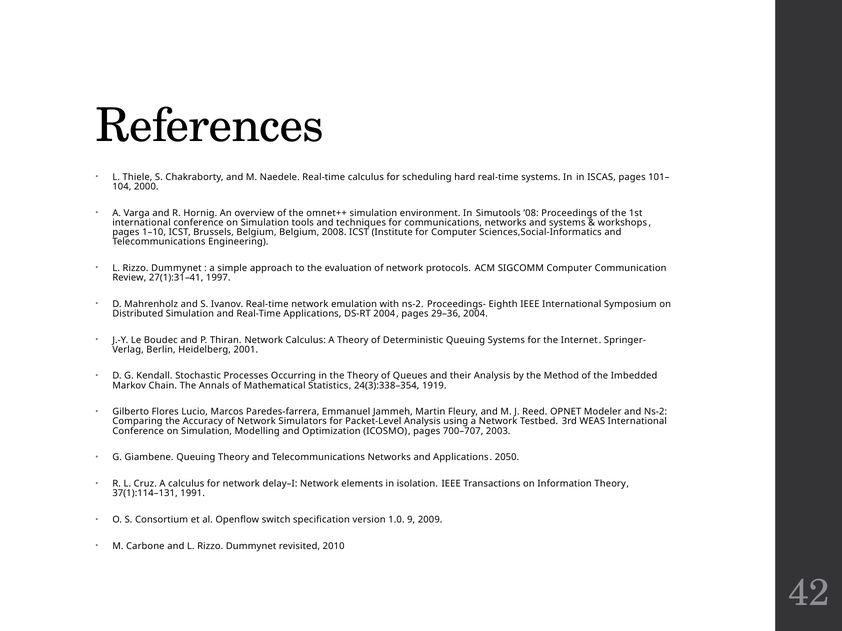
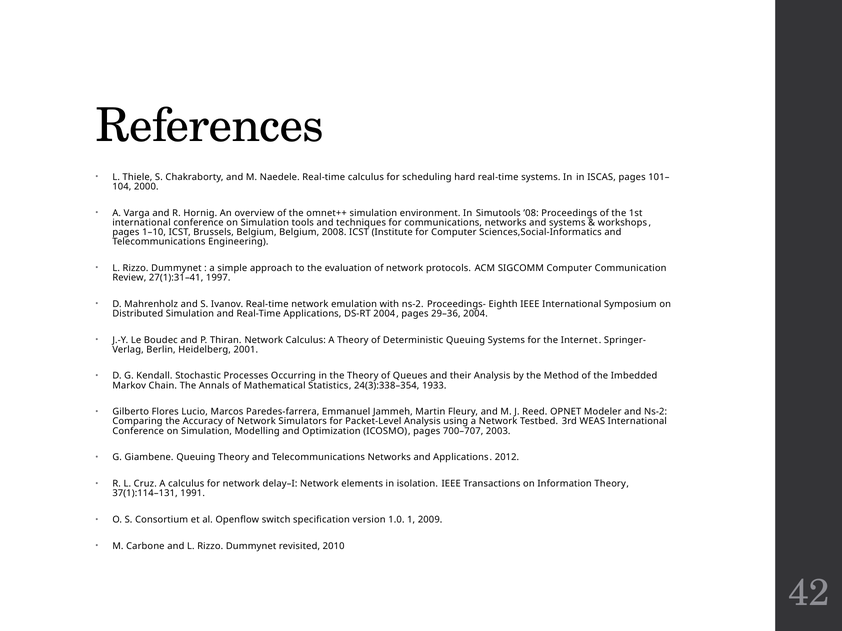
1919: 1919 -> 1933 (434, 386)
2050: 2050 -> 2012 (507, 458)
9: 9 -> 1 (411, 520)
